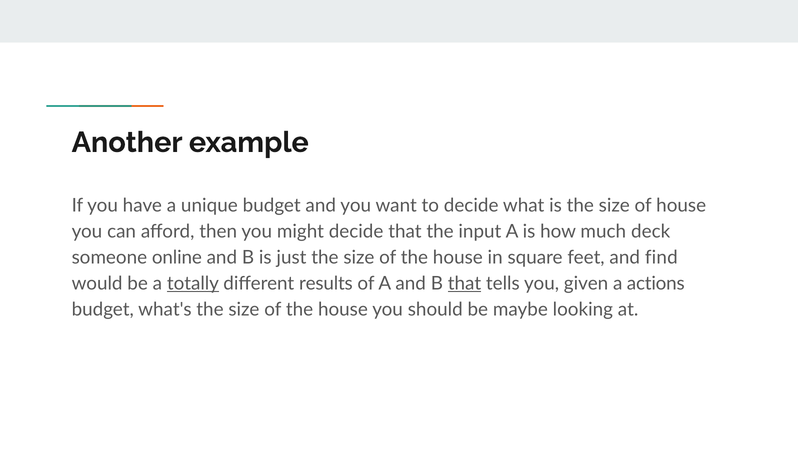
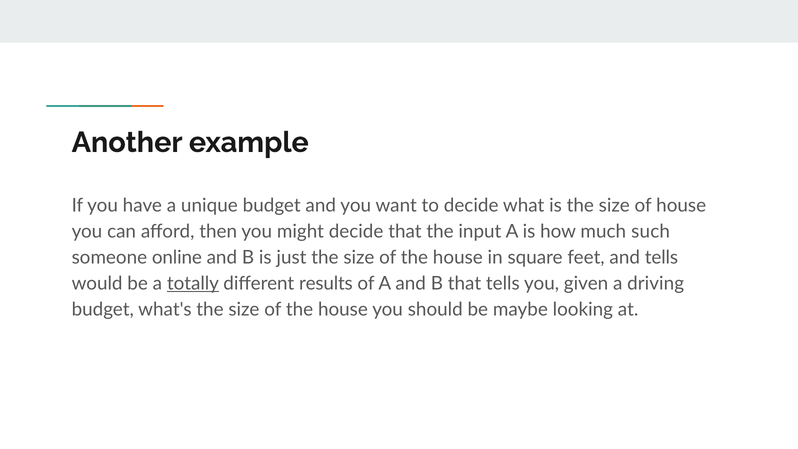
deck: deck -> such (651, 231)
and find: find -> tells (661, 257)
that underline: present -> none (464, 283)
actions: actions -> driving (656, 283)
